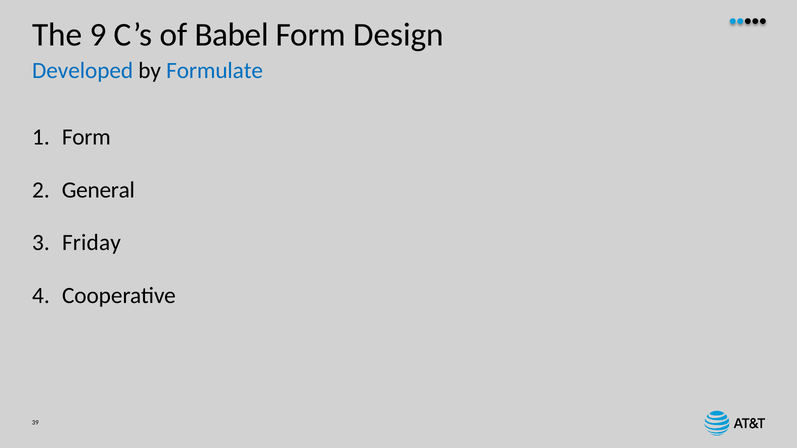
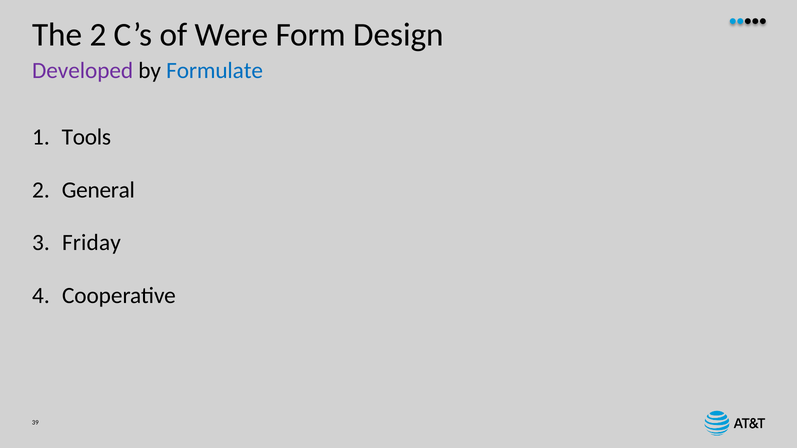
The 9: 9 -> 2 (98, 35)
Babel: Babel -> Were (232, 35)
Developed colour: blue -> purple (83, 71)
Form: Form -> Tools (86, 137)
